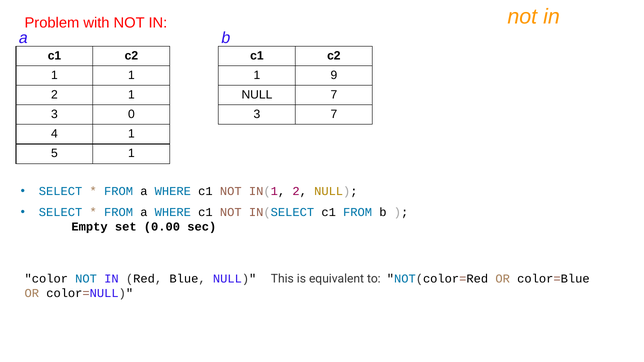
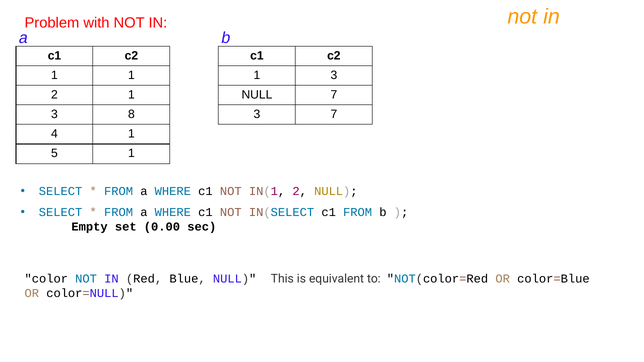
9: 9 -> 3 (334, 75)
0: 0 -> 8 (131, 114)
